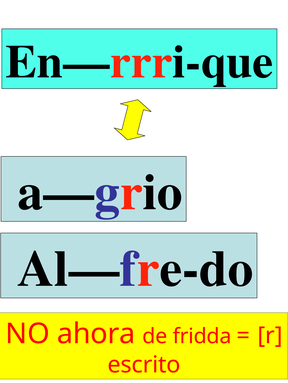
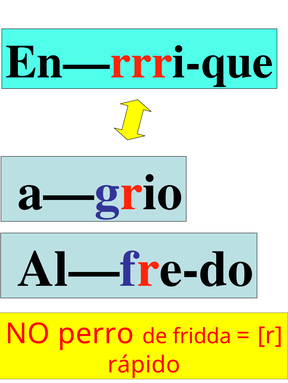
ahora: ahora -> perro (96, 335)
escrito: escrito -> rápido (144, 366)
